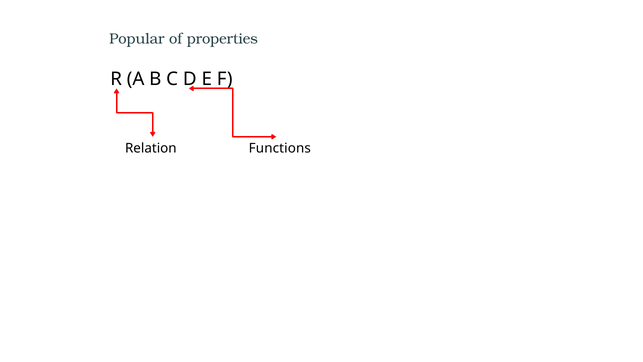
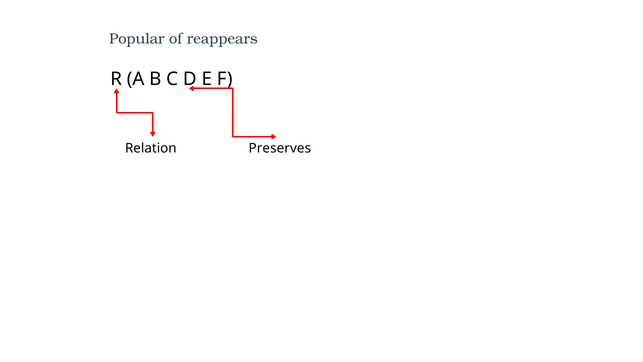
properties: properties -> reappears (222, 39)
Functions: Functions -> Preserves (280, 148)
